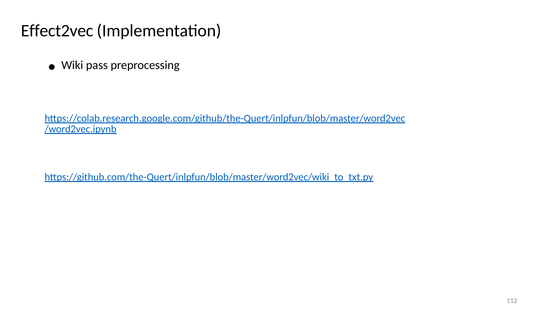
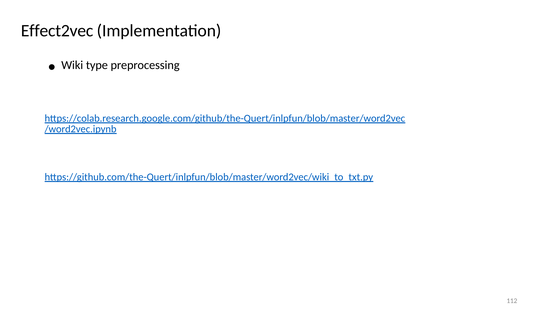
pass: pass -> type (97, 65)
